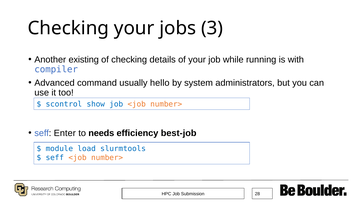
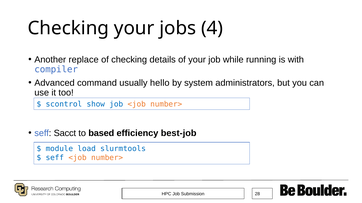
3: 3 -> 4 (212, 28)
existing: existing -> replace (84, 60)
Enter: Enter -> Sacct (65, 133)
needs: needs -> based (101, 133)
